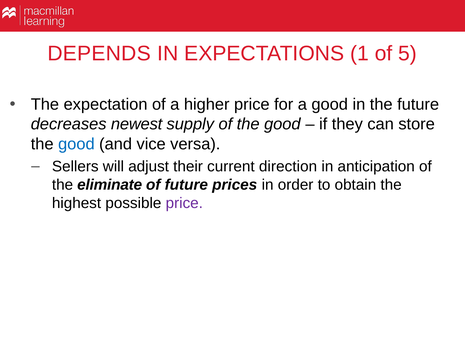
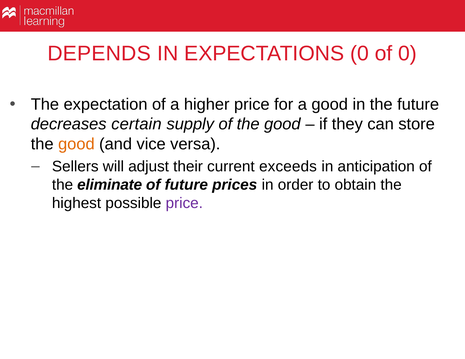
EXPECTATIONS 1: 1 -> 0 (359, 54)
of 5: 5 -> 0 (408, 54)
newest: newest -> certain (136, 124)
good colour: blue -> orange (76, 144)
direction: direction -> exceeds (288, 167)
